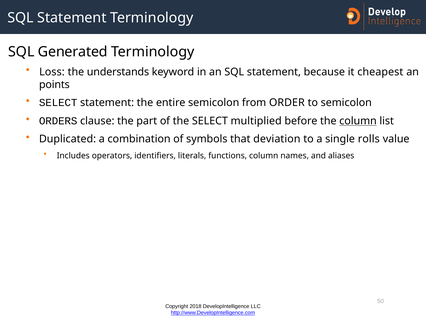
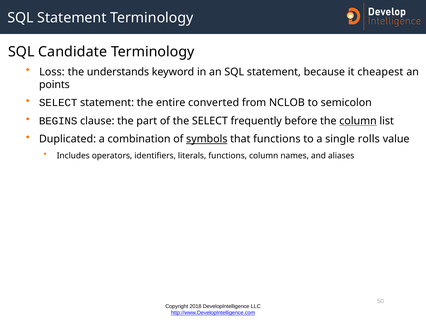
Generated: Generated -> Candidate (73, 52)
entire semicolon: semicolon -> converted (214, 103)
ORDER: ORDER -> NCLOB (287, 103)
ORDERS: ORDERS -> BEGINS (58, 121)
multiplied: multiplied -> frequently (256, 121)
symbols underline: none -> present (207, 139)
that deviation: deviation -> functions (277, 139)
